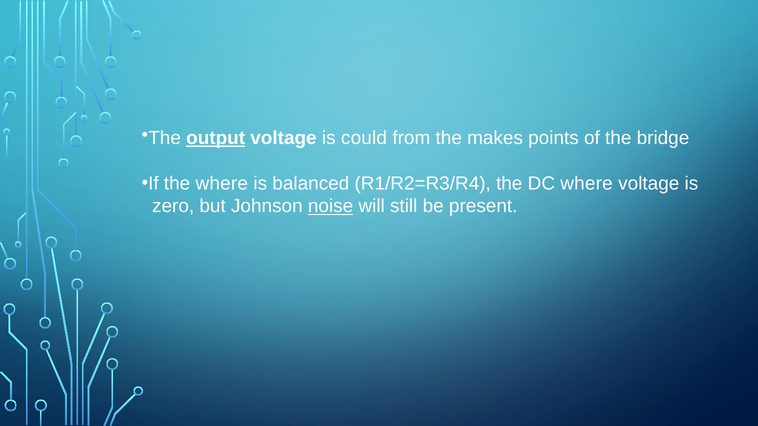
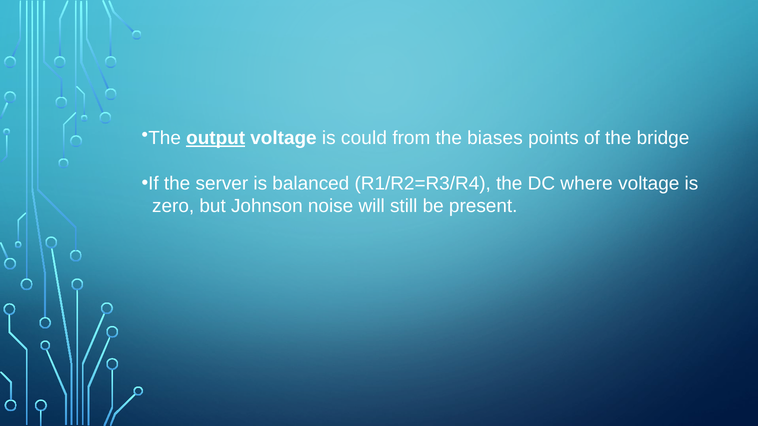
makes: makes -> biases (495, 138)
the where: where -> server (222, 184)
noise underline: present -> none (331, 206)
